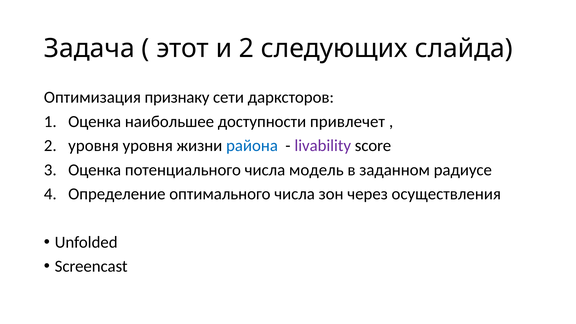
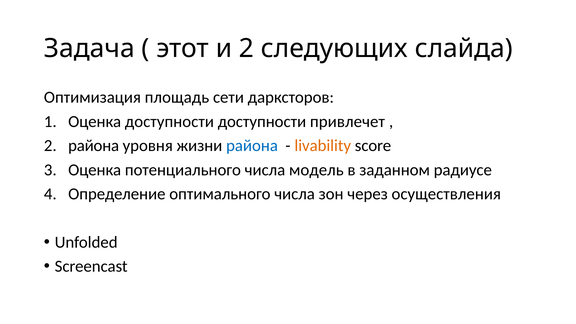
признаку: признаку -> площадь (177, 97)
Оценка наибольшее: наибольшее -> доступности (169, 122)
2 уровня: уровня -> района (94, 146)
livability colour: purple -> orange (323, 146)
